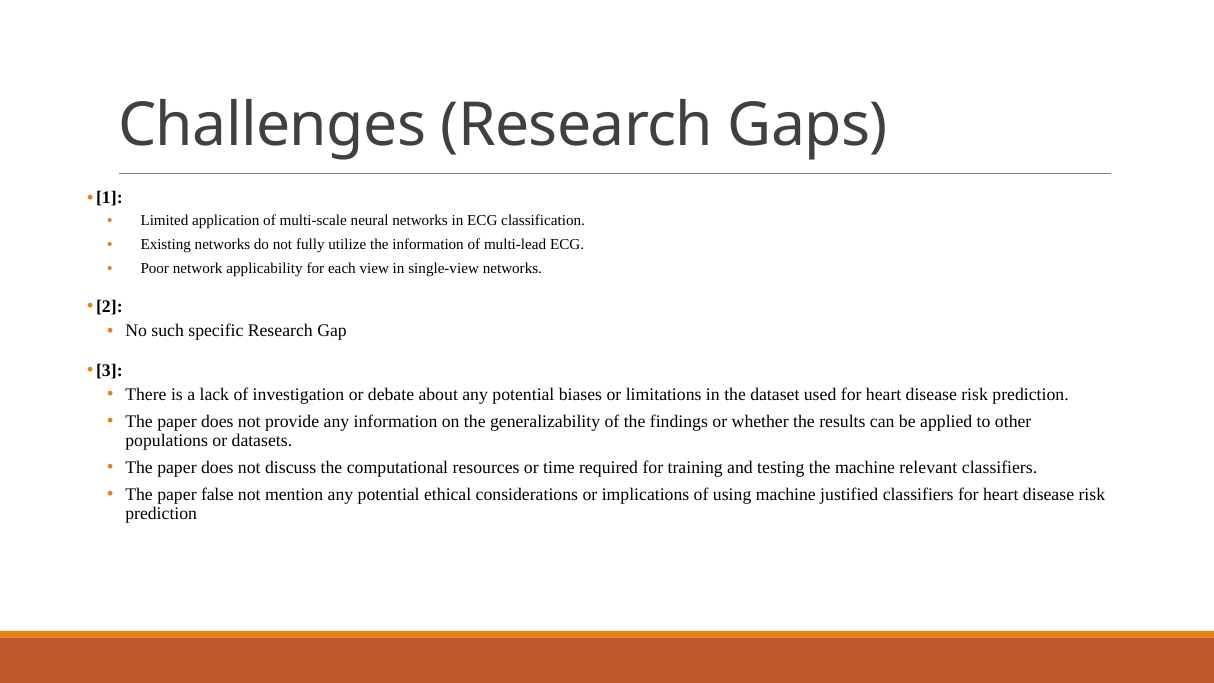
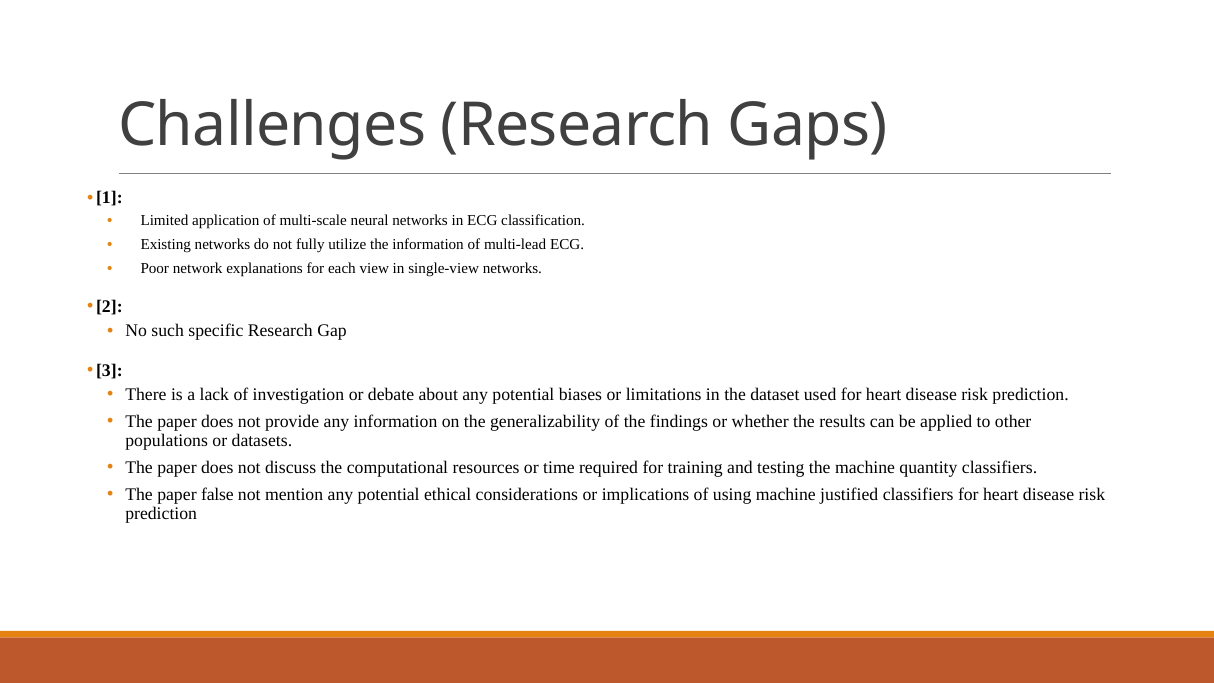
applicability: applicability -> explanations (265, 269)
relevant: relevant -> quantity (928, 467)
